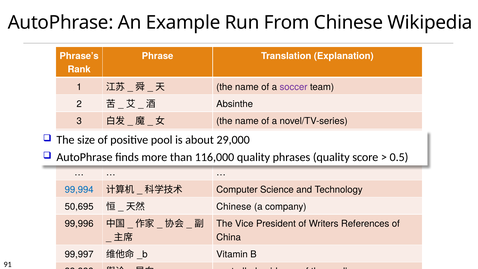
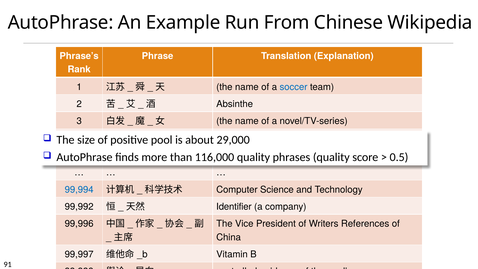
soccer colour: purple -> blue (293, 87)
50,695: 50,695 -> 99,992 (79, 207)
Chinese: Chinese -> Identifier (234, 207)
